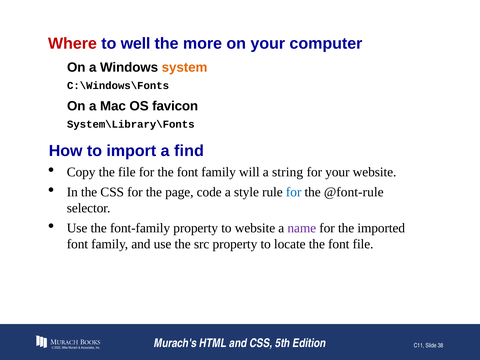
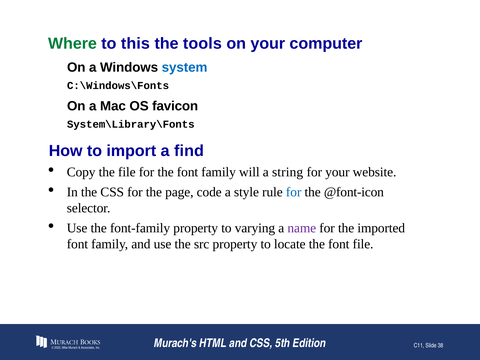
Where colour: red -> green (72, 44)
well: well -> this (135, 44)
more: more -> tools (202, 44)
system colour: orange -> blue (185, 67)
@font-rule: @font-rule -> @font-icon (354, 192)
to website: website -> varying (255, 228)
